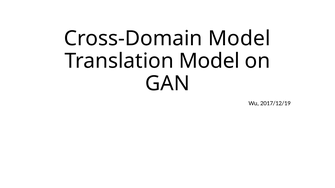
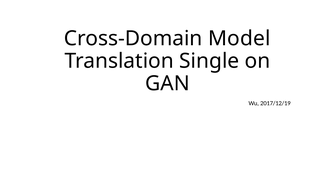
Translation Model: Model -> Single (209, 61)
